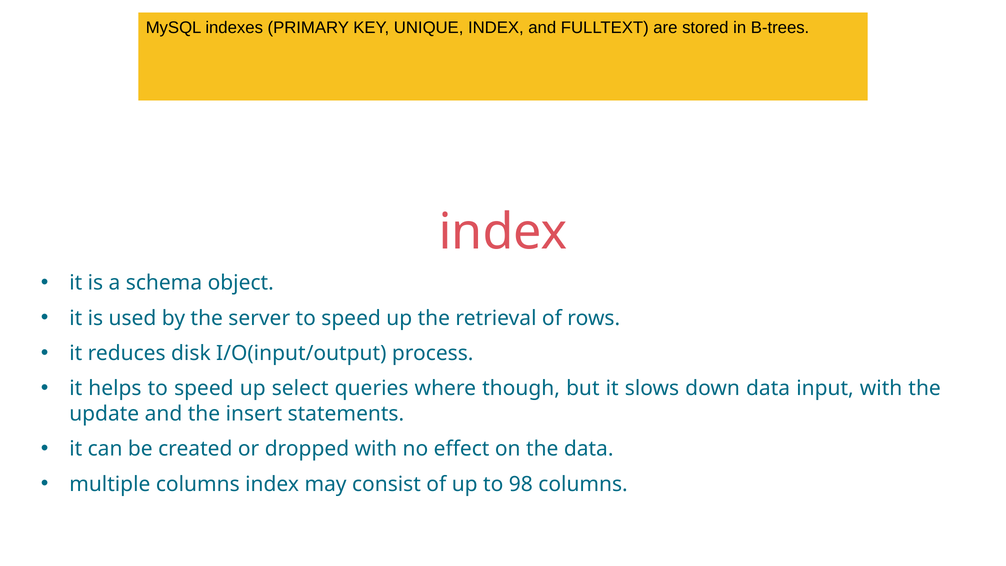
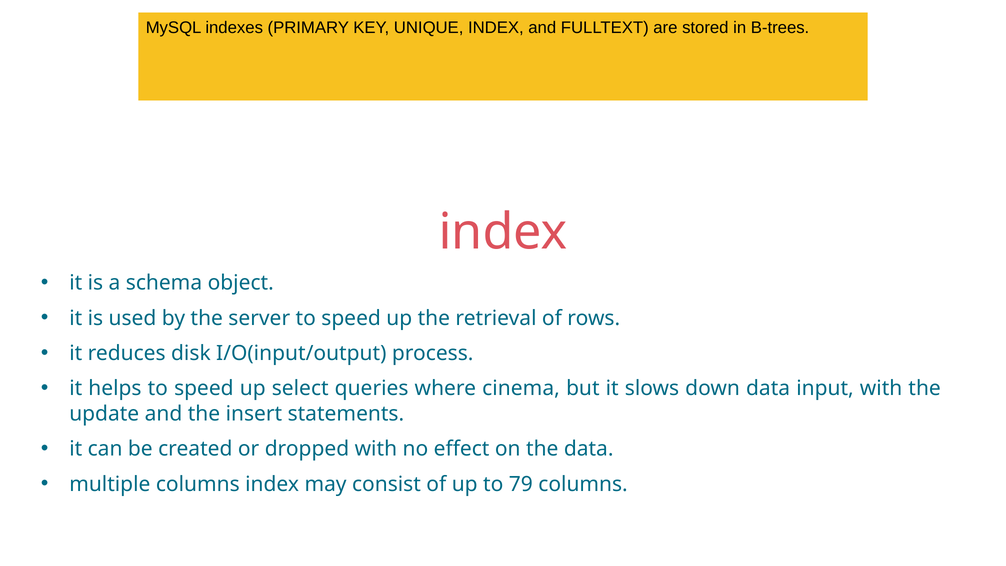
though: though -> cinema (521, 388)
98: 98 -> 79 (521, 484)
